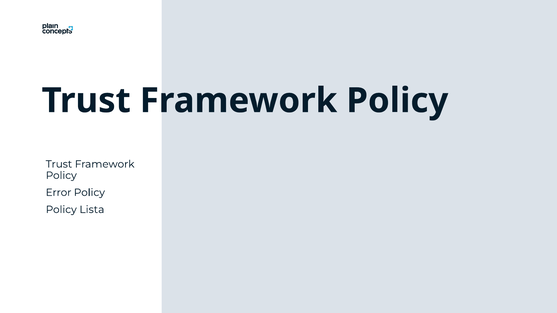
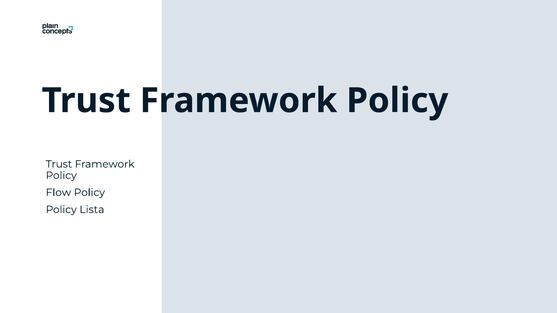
Error: Error -> Flow (58, 193)
